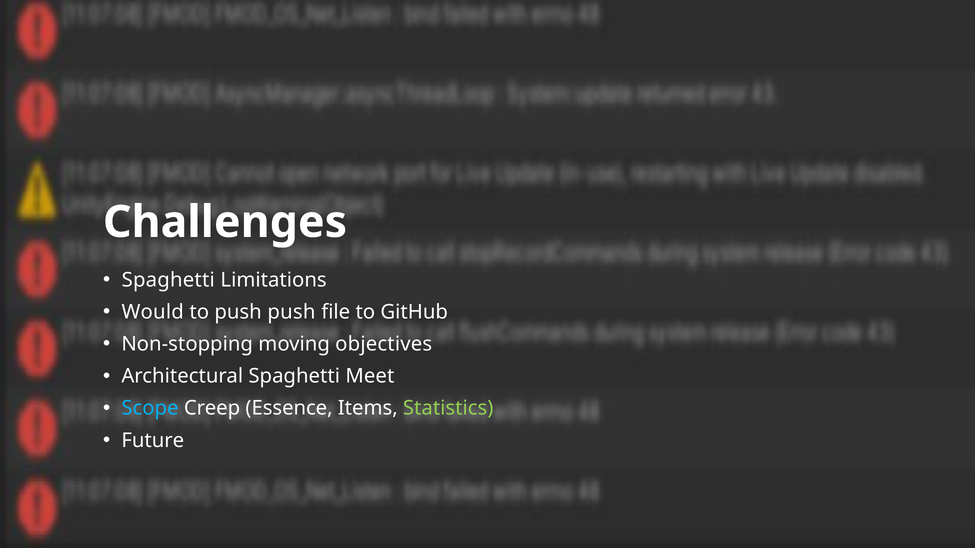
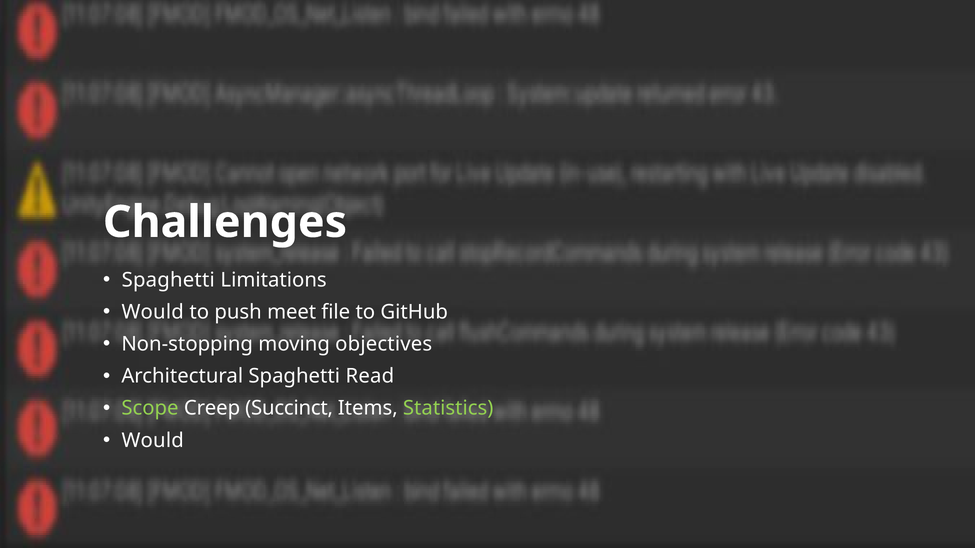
push push: push -> meet (292, 312)
Meet: Meet -> Read (370, 376)
Scope colour: light blue -> light green (150, 409)
Essence: Essence -> Succinct (289, 409)
Future: Future -> Would (153, 441)
